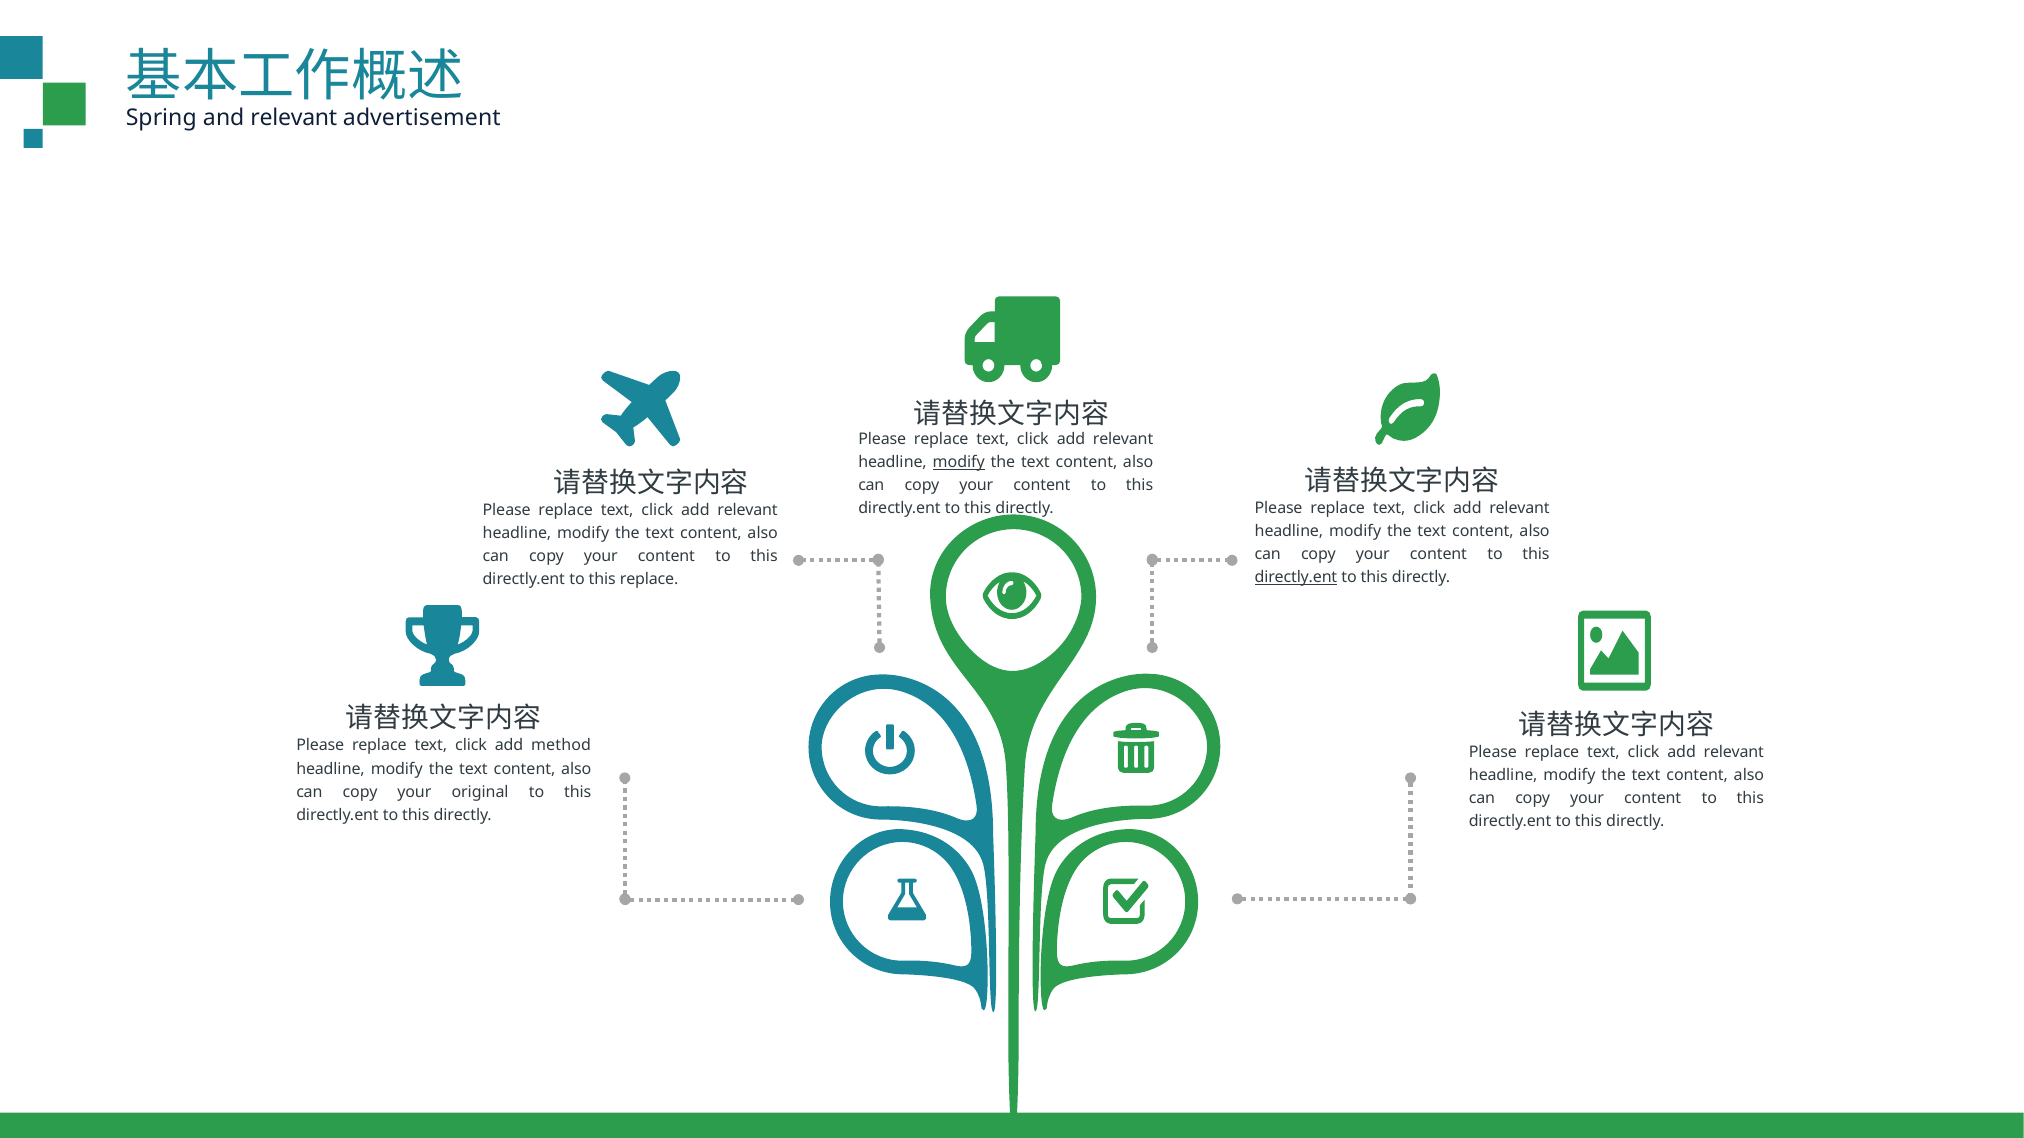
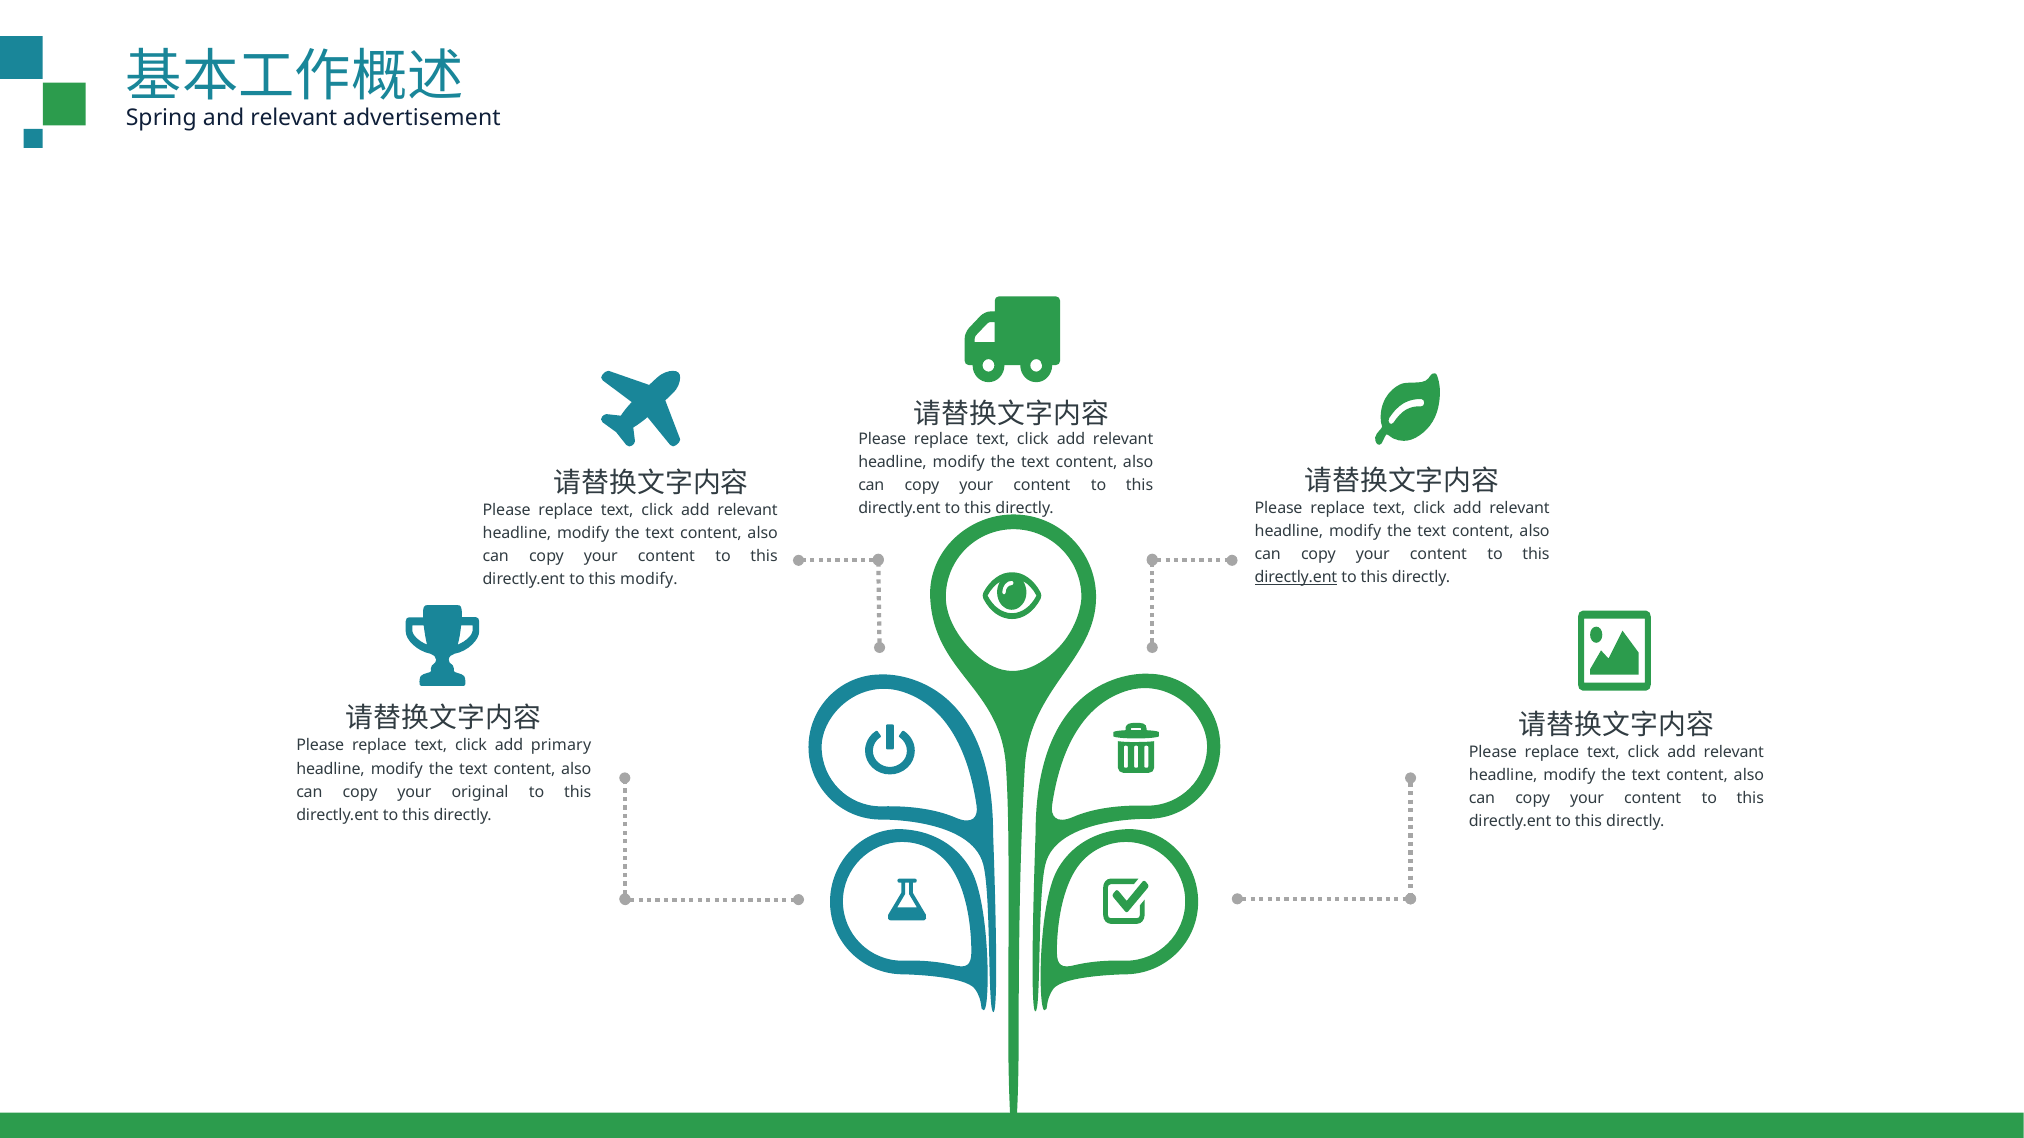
modify underline: present -> none (959, 463)
this replace: replace -> modify (649, 580)
method: method -> primary (561, 746)
